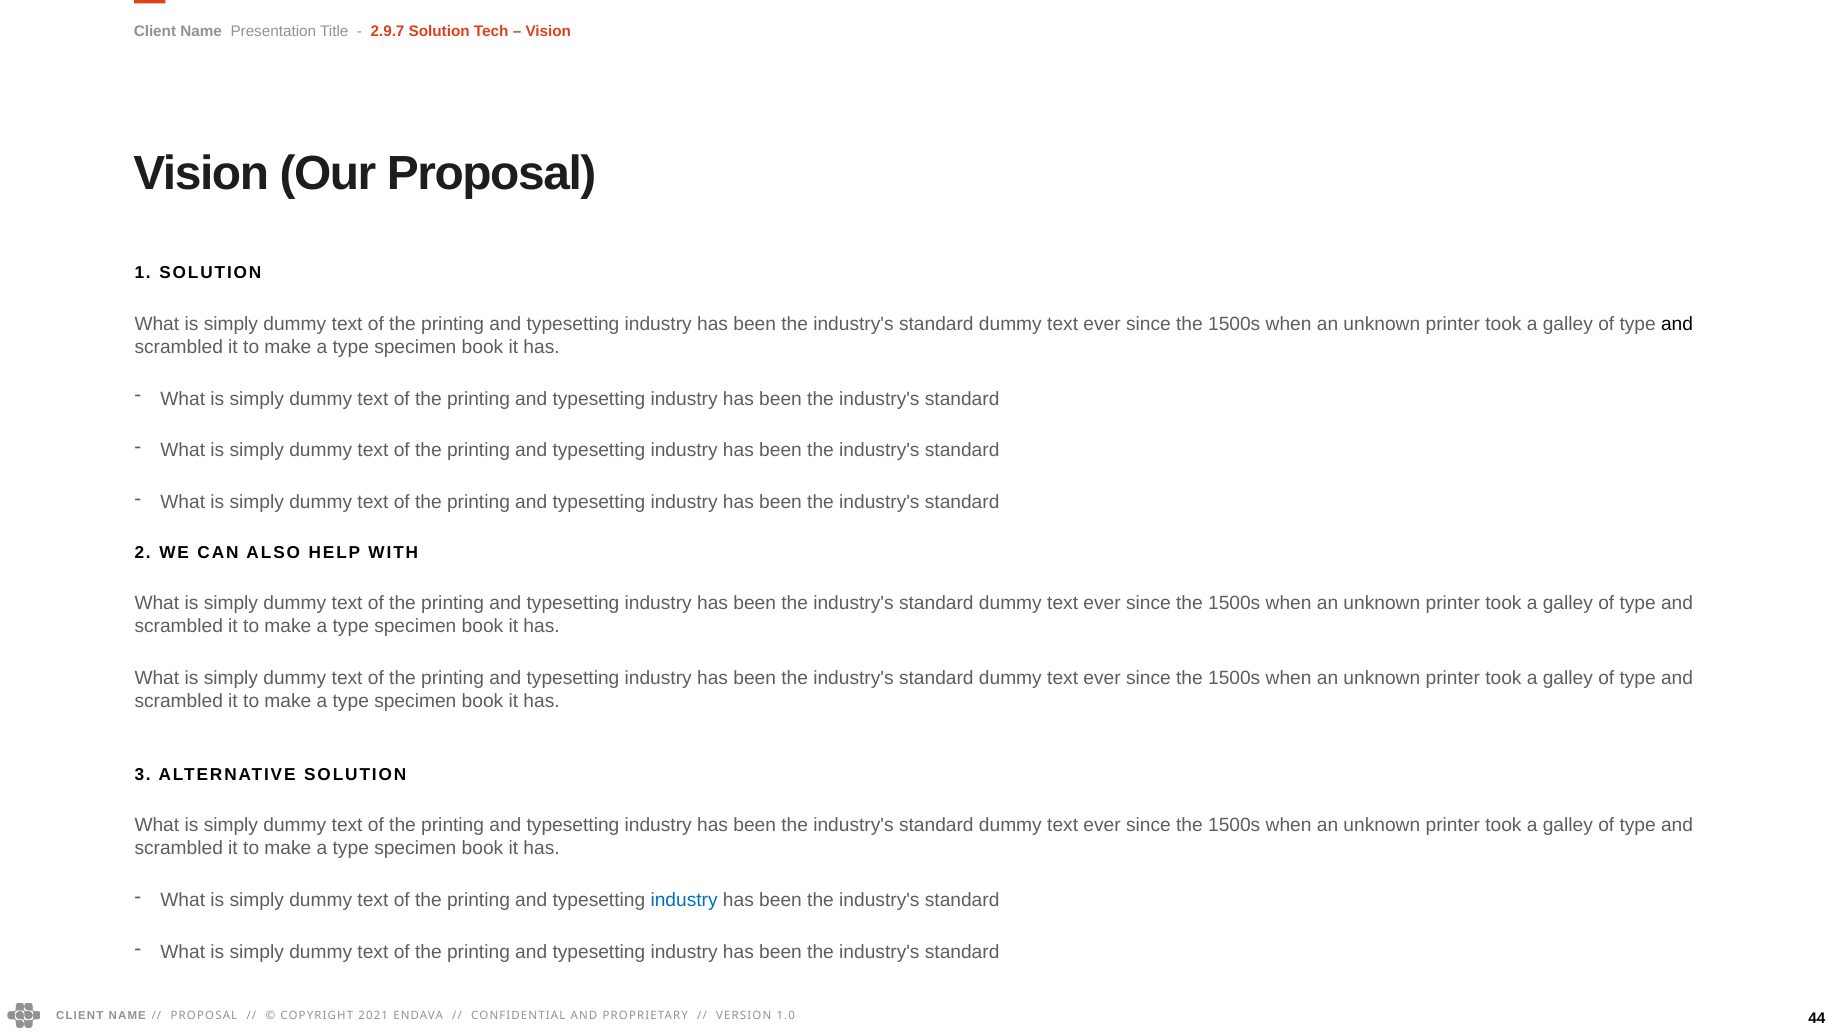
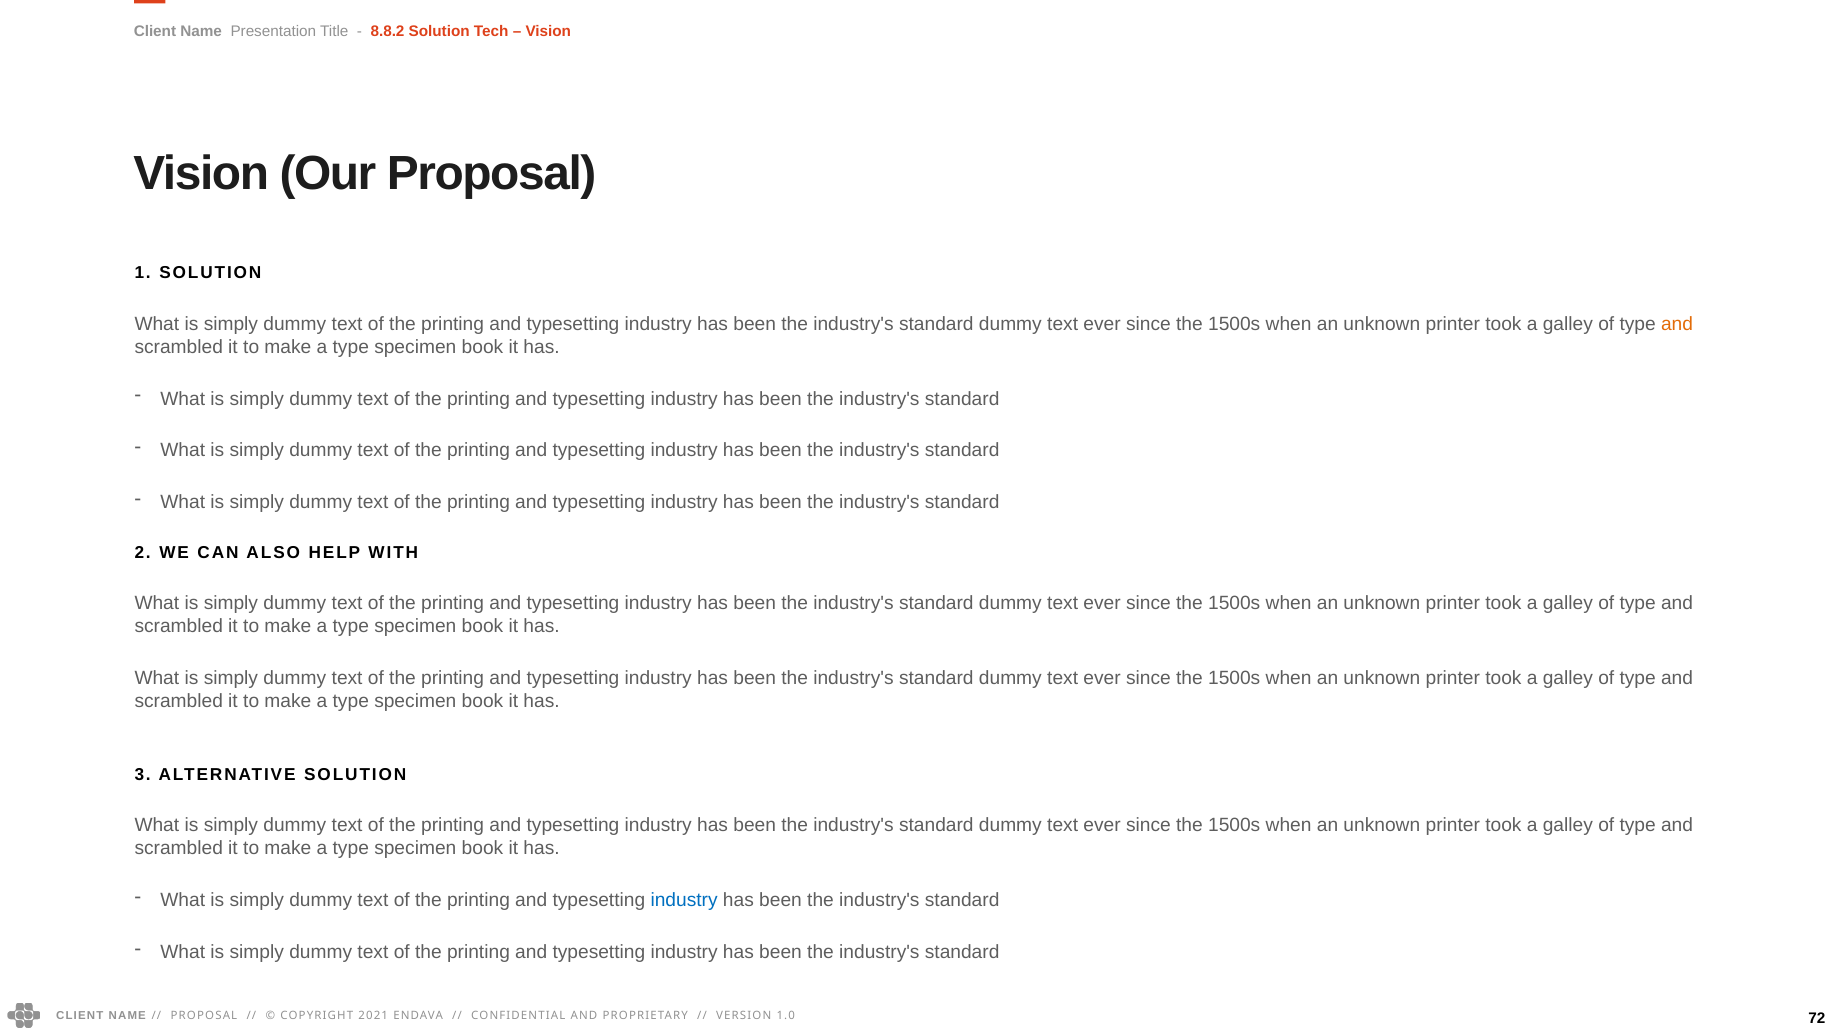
2.9.7: 2.9.7 -> 8.8.2 (388, 32)
and colour: black -> orange (1677, 324)
44: 44 -> 72 (1817, 1018)
